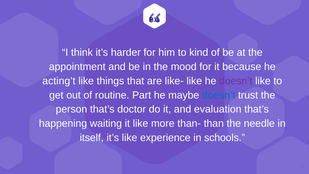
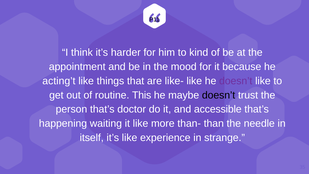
Part: Part -> This (142, 95)
doesn’t colour: blue -> black (219, 95)
evaluation: evaluation -> accessible (218, 109)
schools: schools -> strange (225, 138)
